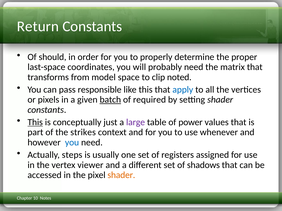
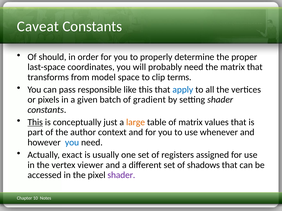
Return: Return -> Caveat (38, 26)
noted: noted -> terms (179, 77)
batch underline: present -> none (110, 100)
required: required -> gradient (149, 100)
large colour: purple -> orange (136, 122)
of power: power -> matrix (191, 122)
strikes: strikes -> author (83, 133)
steps: steps -> exact (72, 155)
shader colour: orange -> purple (121, 175)
